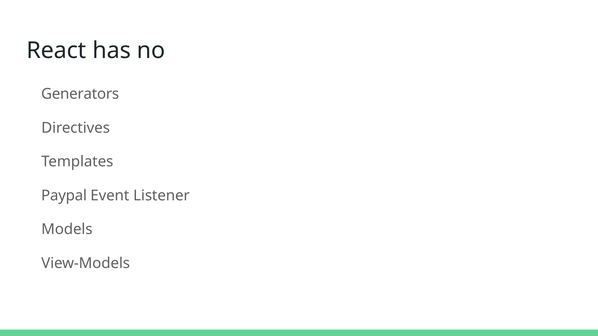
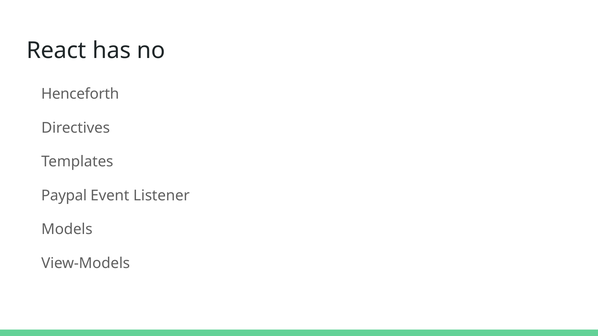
Generators: Generators -> Henceforth (80, 94)
